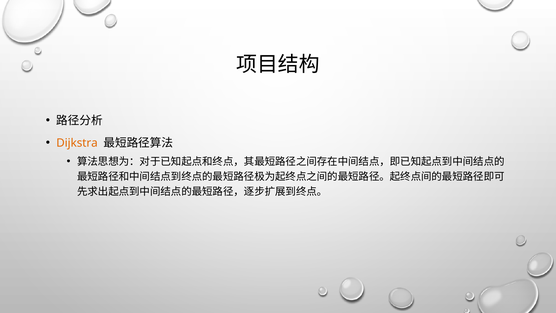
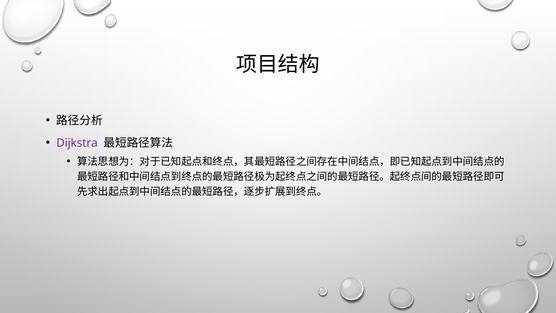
Dijkstra colour: orange -> purple (77, 143)
